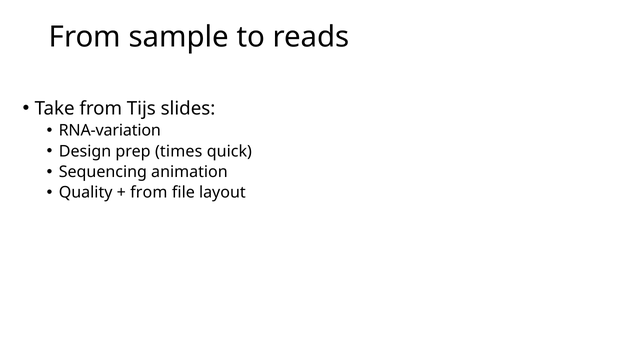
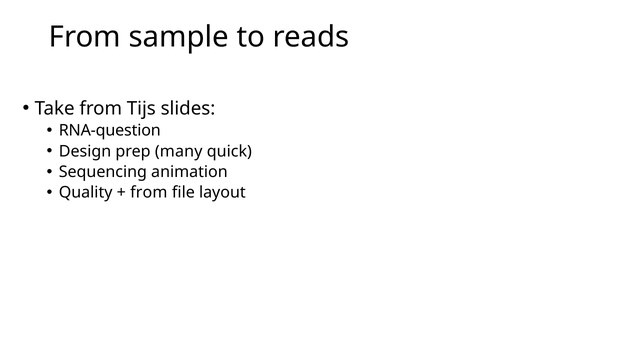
RNA-variation: RNA-variation -> RNA-question (110, 131)
times: times -> many (179, 151)
